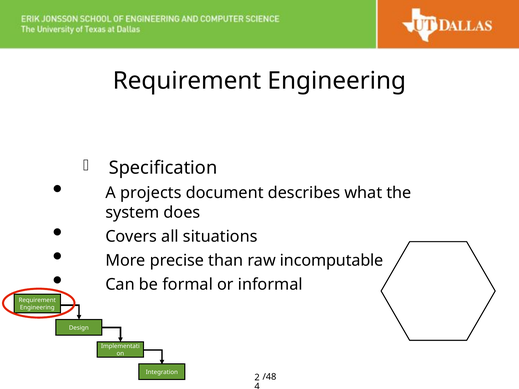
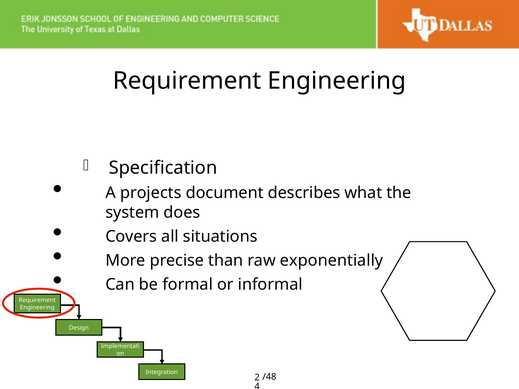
incomputable: incomputable -> exponentially (332, 261)
